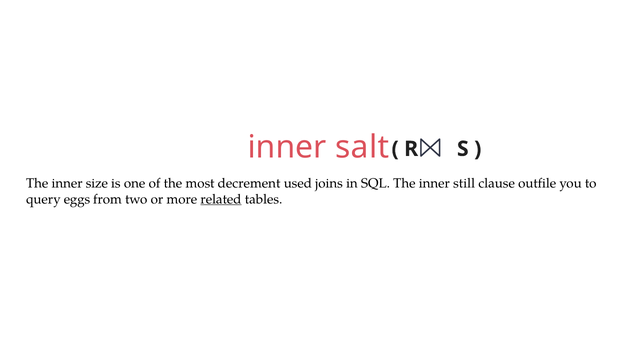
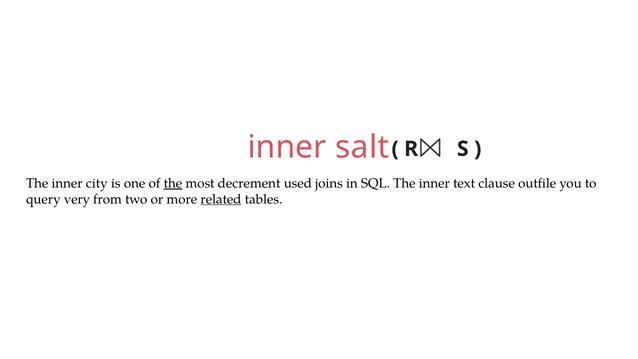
size: size -> city (97, 183)
the underline: none -> present (173, 183)
still: still -> text (464, 183)
eggs: eggs -> very (77, 199)
